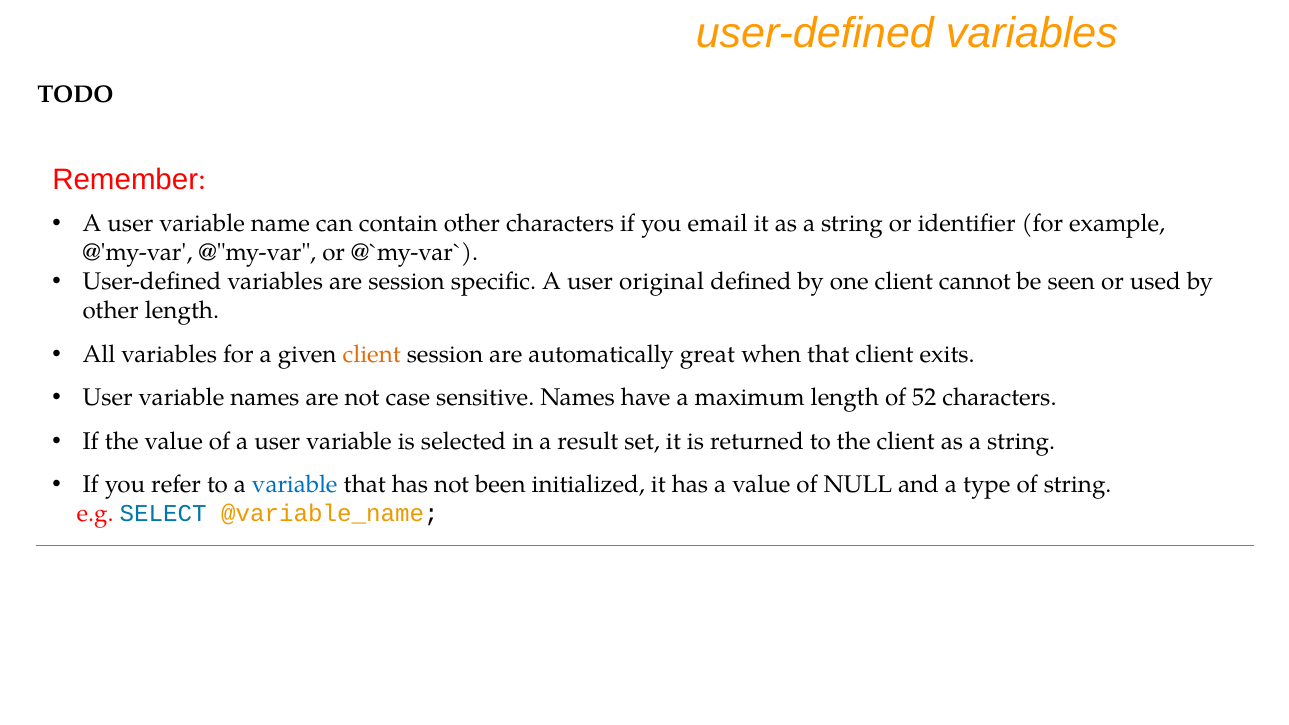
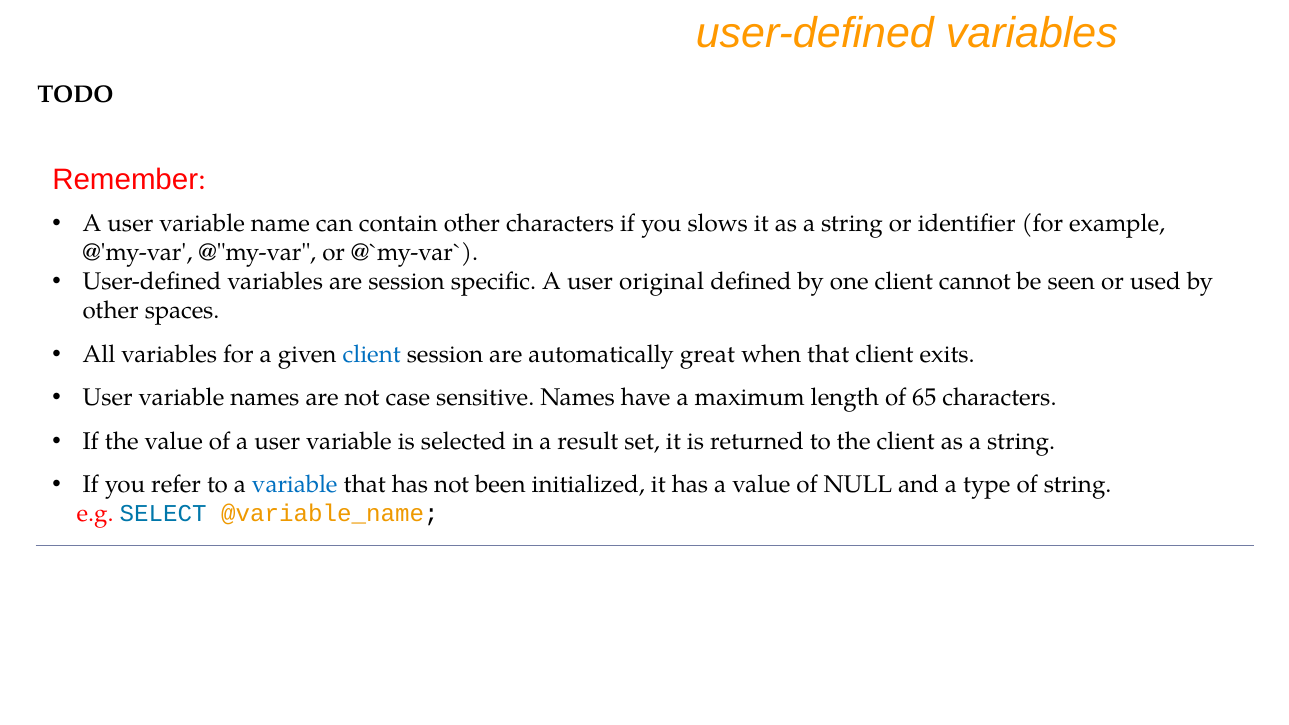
email: email -> slows (718, 224)
other length: length -> spaces (182, 311)
client colour: orange -> blue (372, 355)
52: 52 -> 65 (924, 398)
